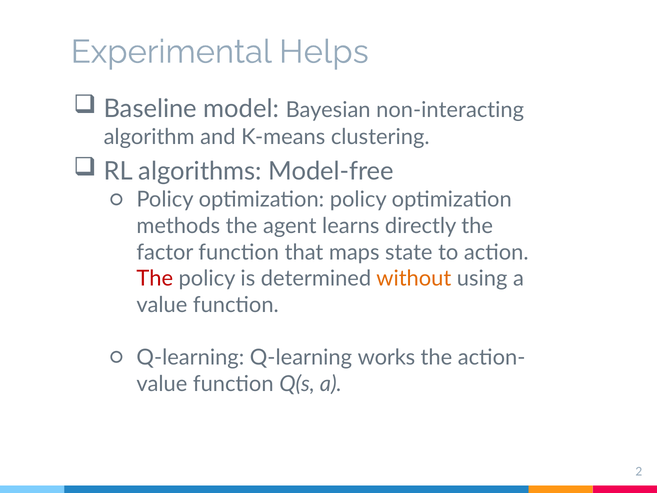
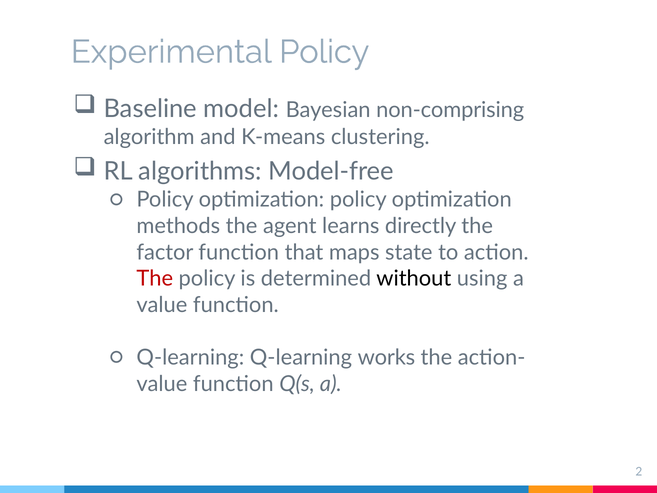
Experimental Helps: Helps -> Policy (324, 52)
non-interacting: non-interacting -> non-comprising (450, 110)
without colour: orange -> black (414, 278)
